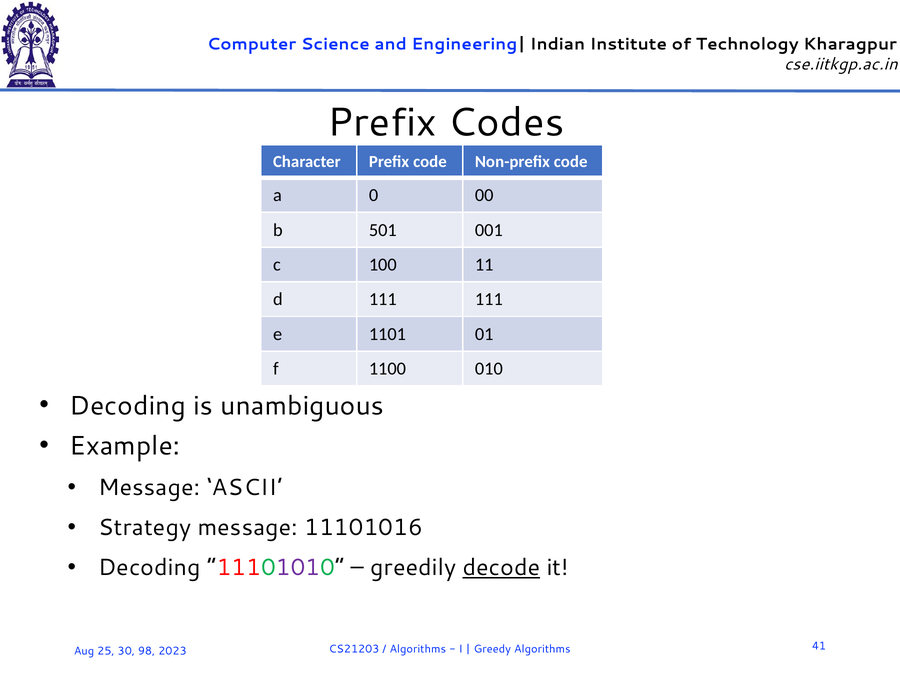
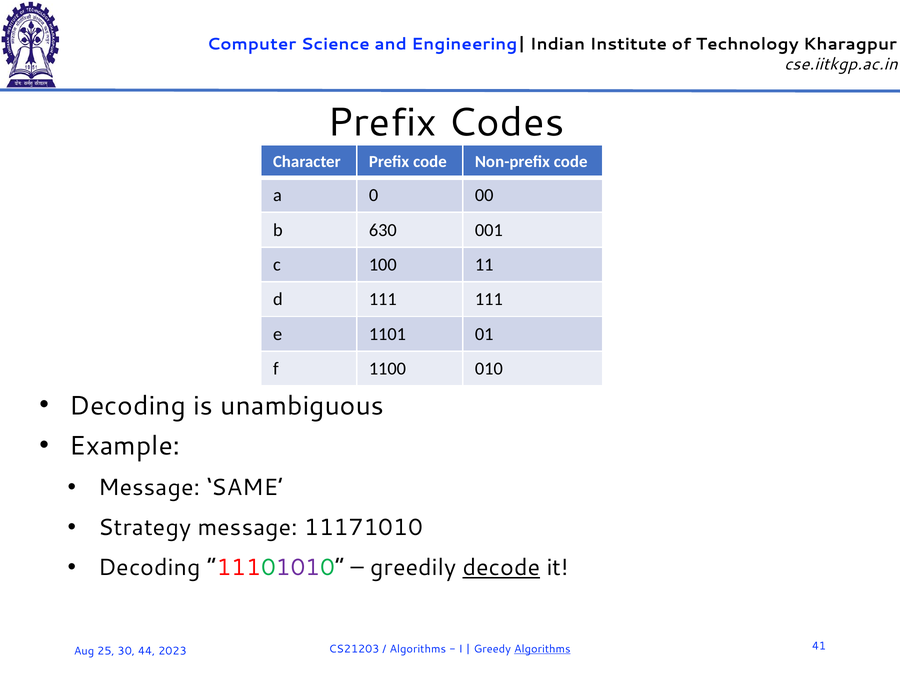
501: 501 -> 630 (383, 230)
ASCII: ASCII -> SAME (245, 488)
11101016: 11101016 -> 11171010 (364, 528)
98: 98 -> 44 (147, 651)
Algorithms underline: none -> present (542, 649)
